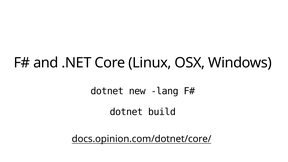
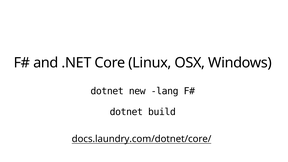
docs.opinion.com/dotnet/core/: docs.opinion.com/dotnet/core/ -> docs.laundry.com/dotnet/core/ (142, 139)
